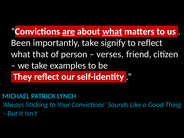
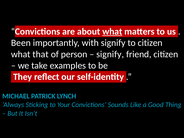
are underline: present -> none (69, 32)
importantly take: take -> with (90, 43)
to reflect: reflect -> citizen (150, 43)
verses: verses -> signify (110, 54)
